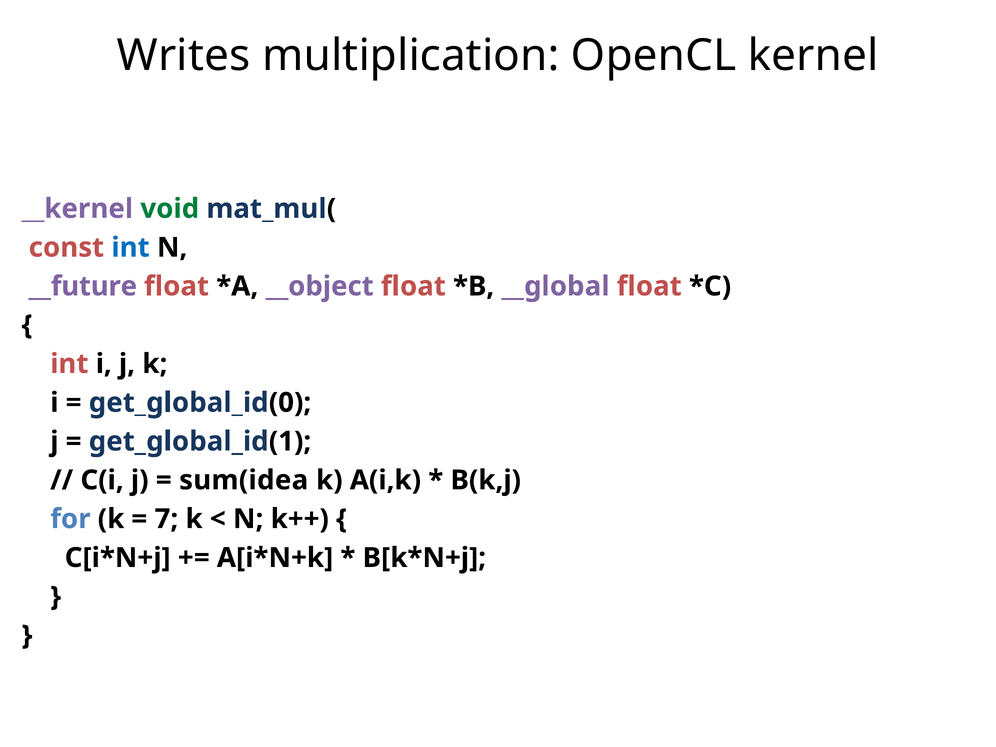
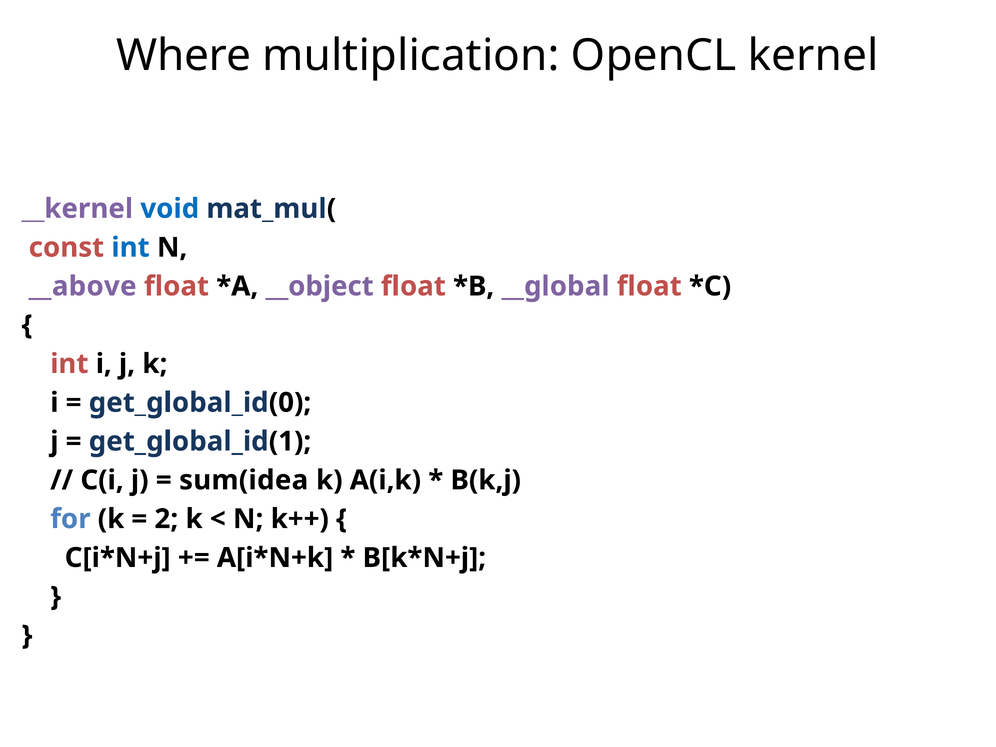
Writes: Writes -> Where (184, 55)
void colour: green -> blue (170, 209)
__future: __future -> __above (83, 286)
7: 7 -> 2 (166, 519)
